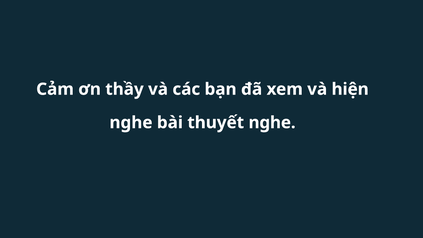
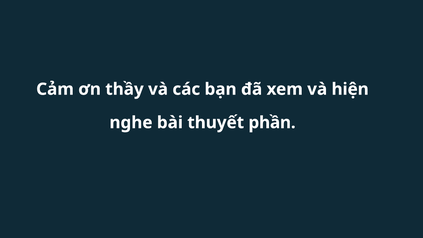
thuyết nghe: nghe -> phần (272, 123)
